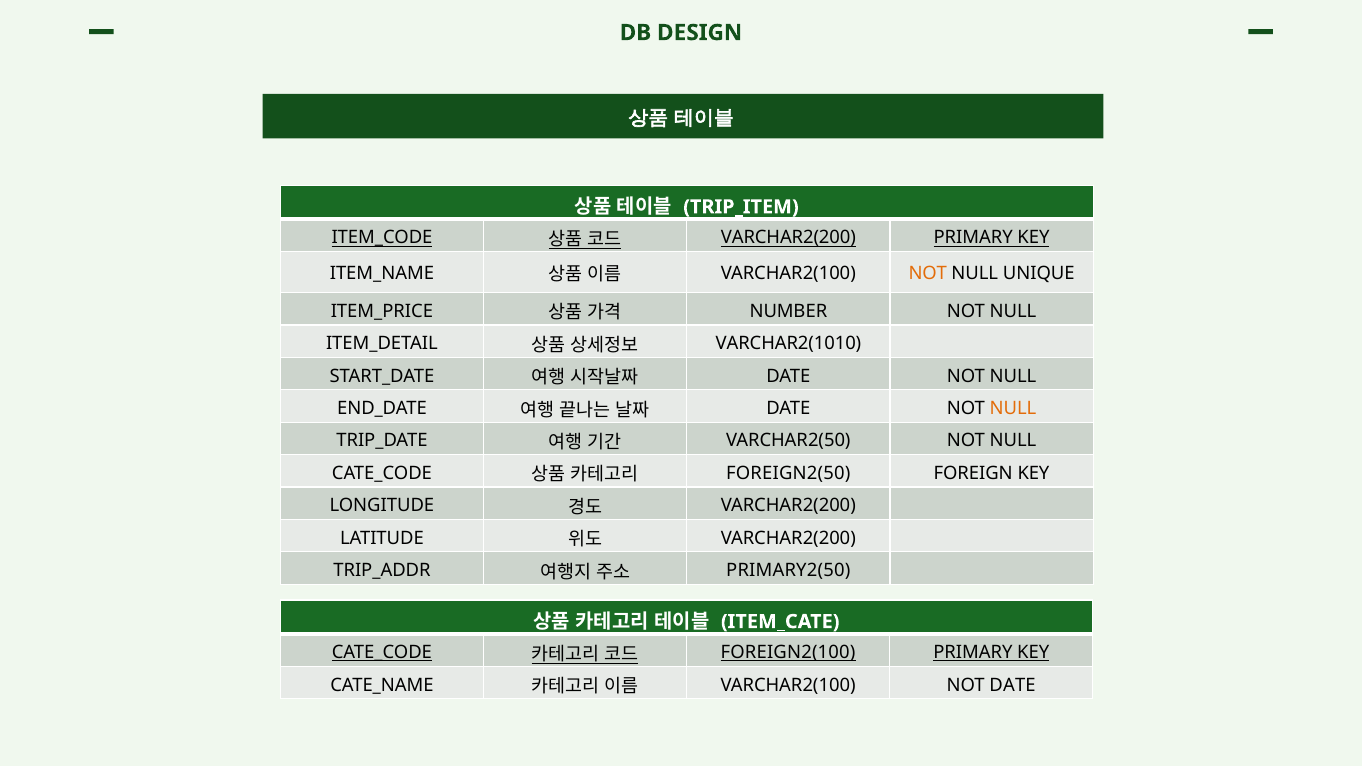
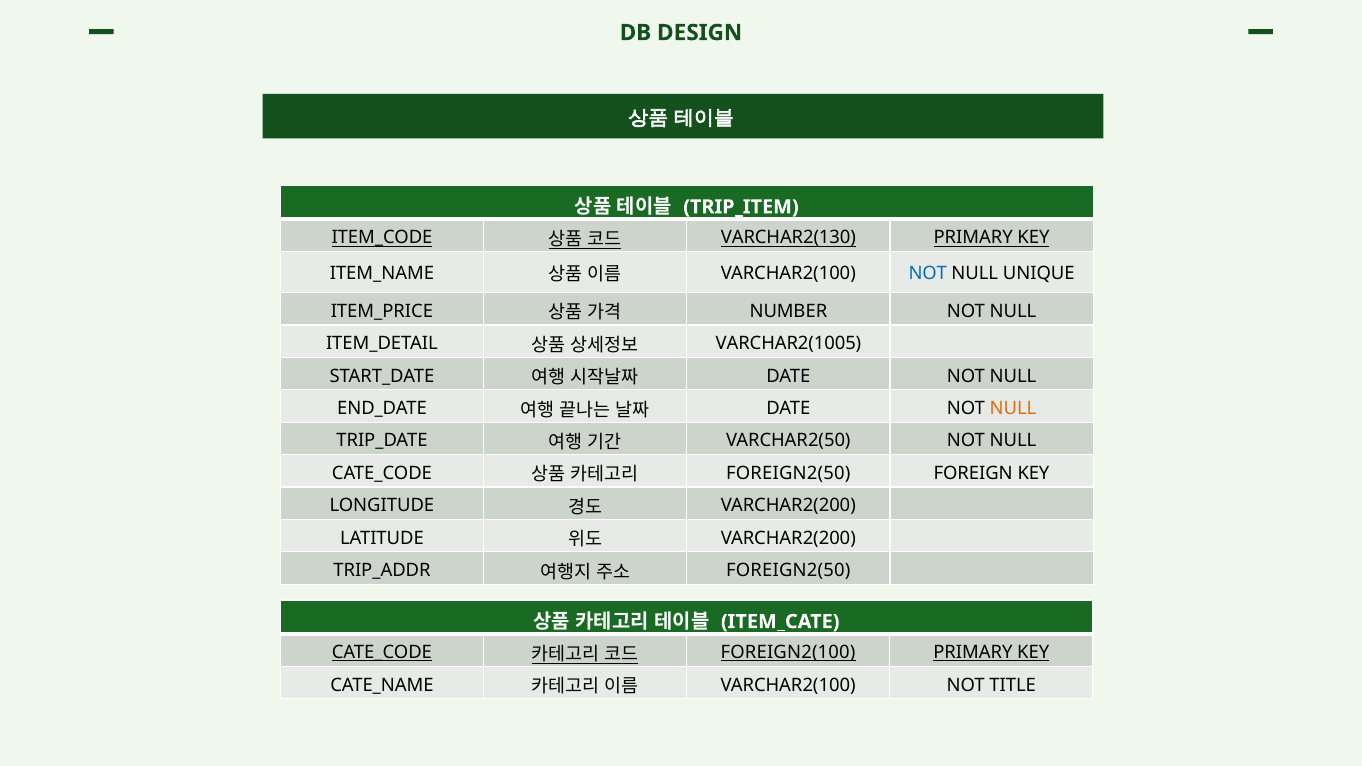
VARCHAR2(200: VARCHAR2(200 -> VARCHAR2(130 (788, 238)
NOT colour: orange -> blue (928, 273)
VARCHAR2(1010: VARCHAR2(1010 -> VARCHAR2(1005 (788, 344)
PRIMARY2(50: PRIMARY2(50 -> FOREIGN2(50 (788, 571)
NOT DATE: DATE -> TITLE (1013, 685)
